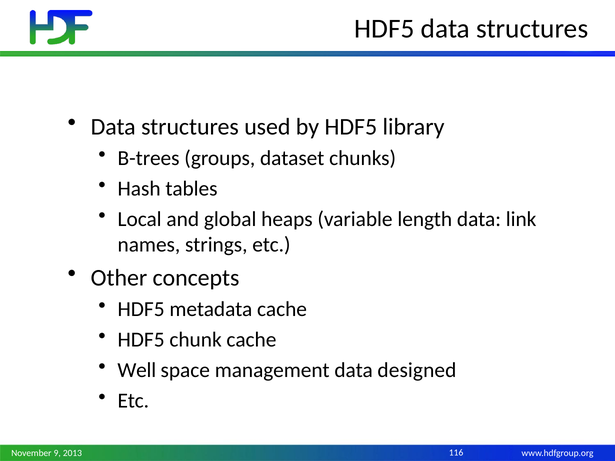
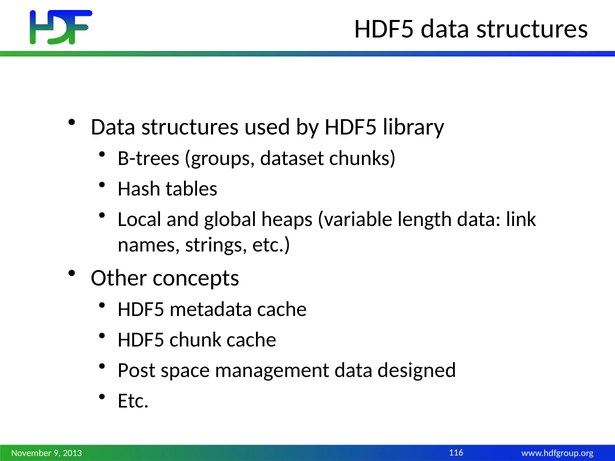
Well: Well -> Post (137, 370)
